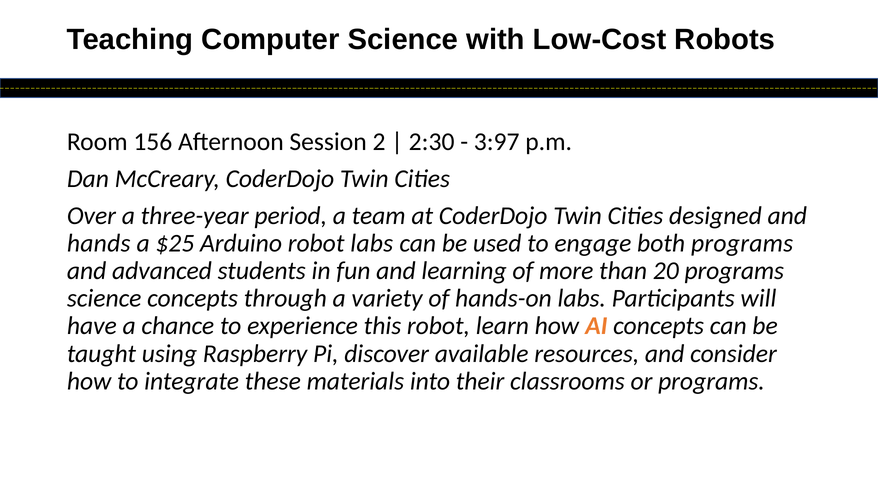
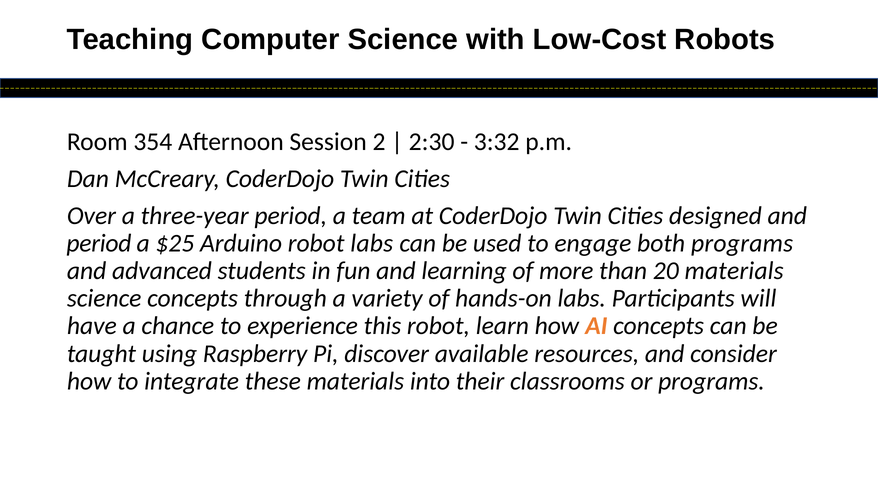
156: 156 -> 354 (153, 142)
3:97: 3:97 -> 3:32 (497, 142)
hands: hands -> period (99, 243)
20 programs: programs -> materials (734, 271)
